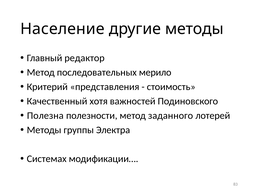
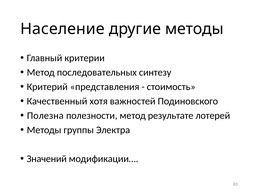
редактор: редактор -> критерии (85, 58)
мерило: мерило -> синтезу (155, 73)
заданного: заданного -> результате (171, 116)
Системах: Системах -> Значений (47, 159)
